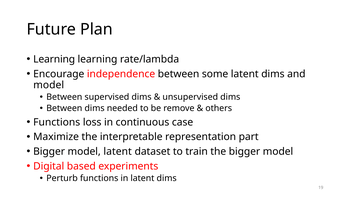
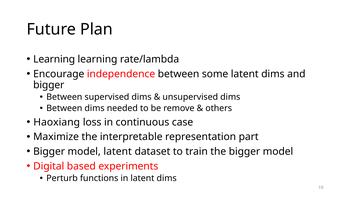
model: model -> bigger (49, 85)
Functions: Functions -> Haoxiang (57, 122)
